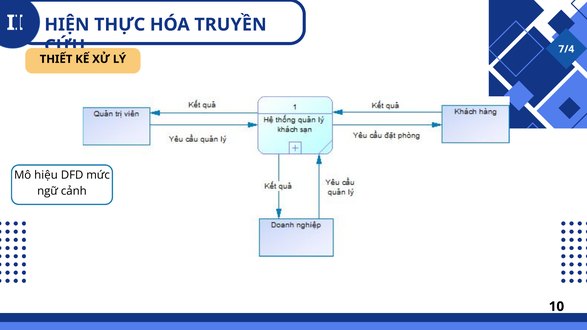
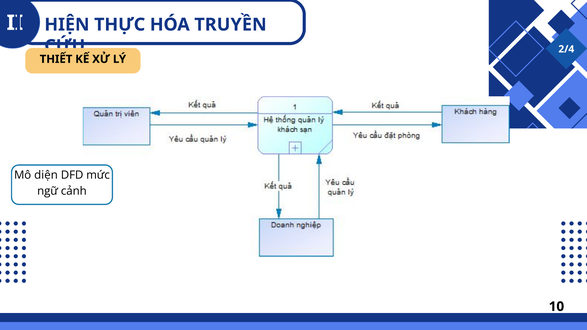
7/4: 7/4 -> 2/4 (566, 49)
hiệu: hiệu -> diện (46, 175)
